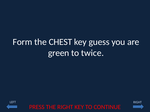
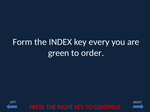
CHEST: CHEST -> INDEX (60, 42)
guess: guess -> every (99, 42)
twice: twice -> order (92, 53)
